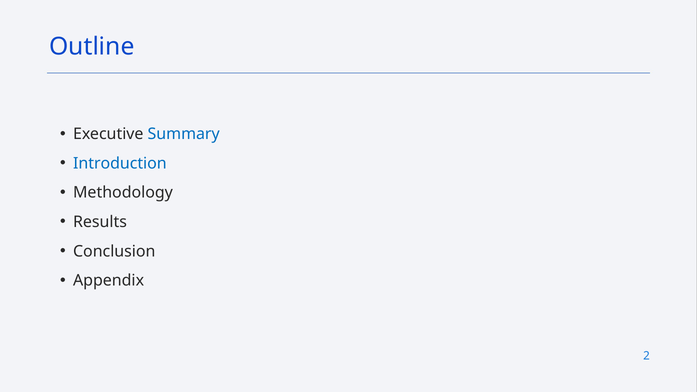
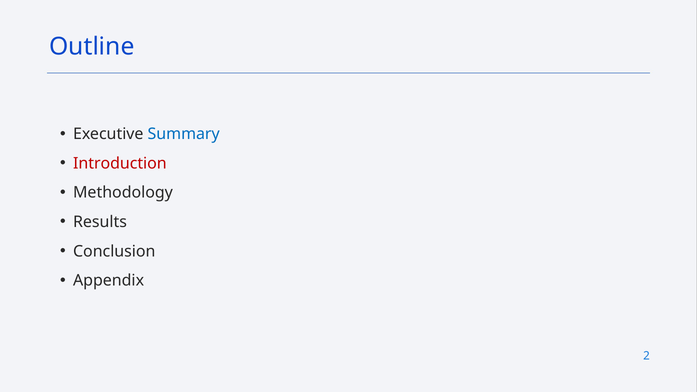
Introduction colour: blue -> red (120, 163)
